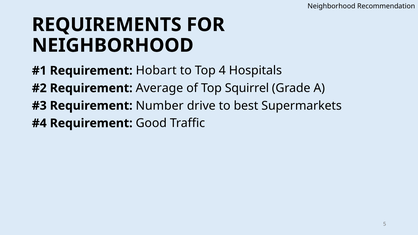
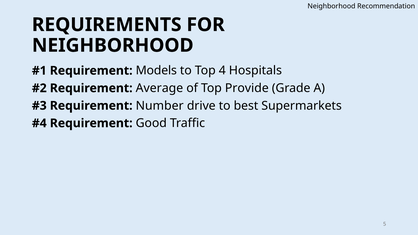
Hobart: Hobart -> Models (156, 71)
Squirrel: Squirrel -> Provide (247, 88)
